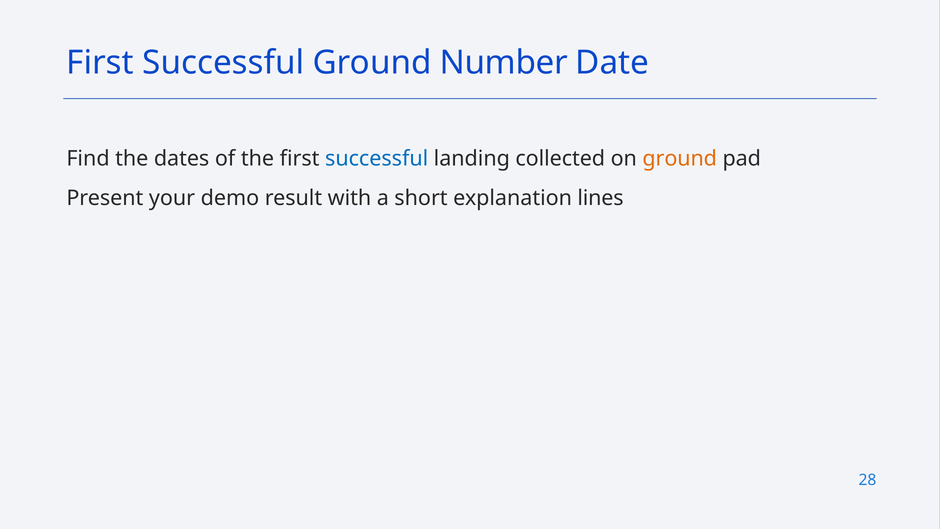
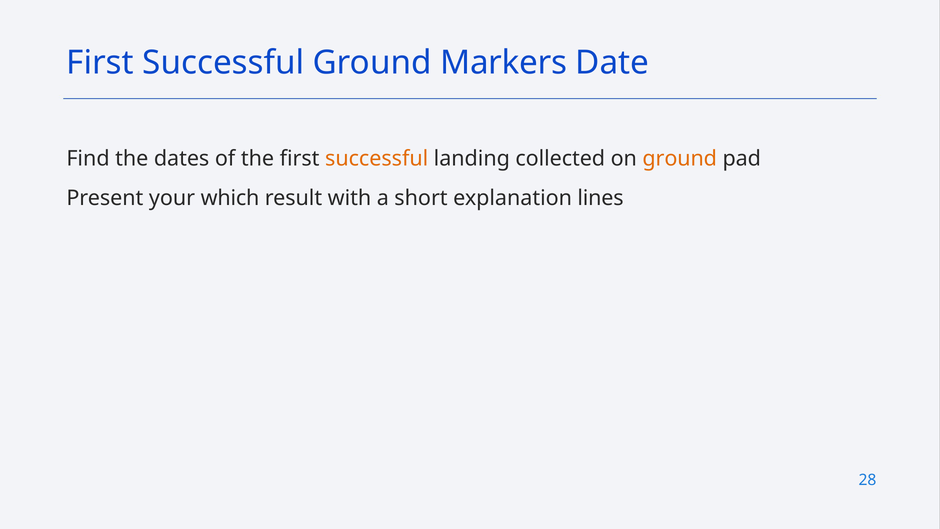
Number: Number -> Markers (504, 63)
successful colour: blue -> orange (377, 159)
demo: demo -> which (230, 198)
